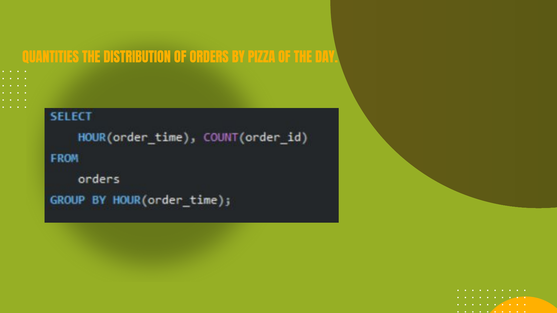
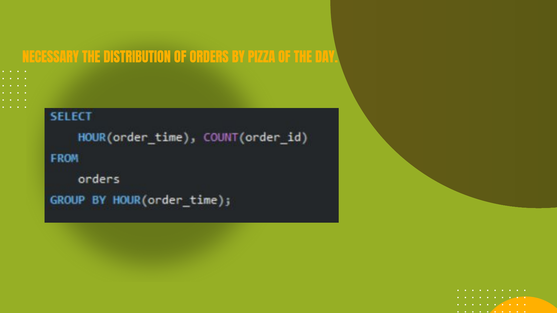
QUANTITIES: QUANTITIES -> NECESSARY (51, 58)
